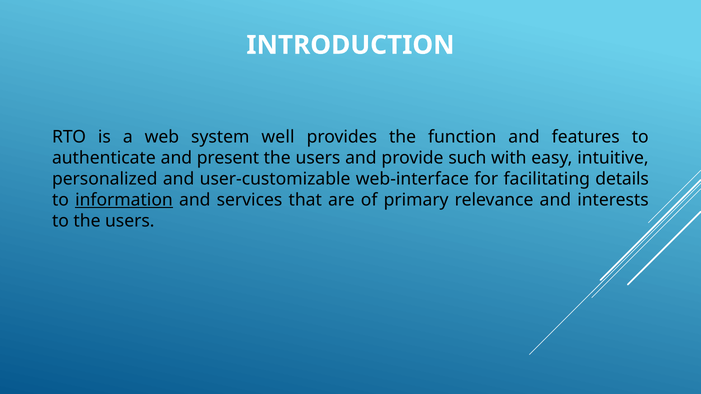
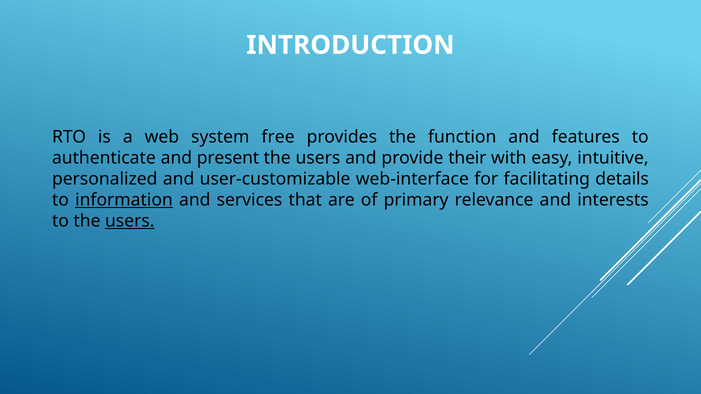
well: well -> free (278, 137)
such: such -> their (467, 158)
users underline: none -> present (130, 221)
